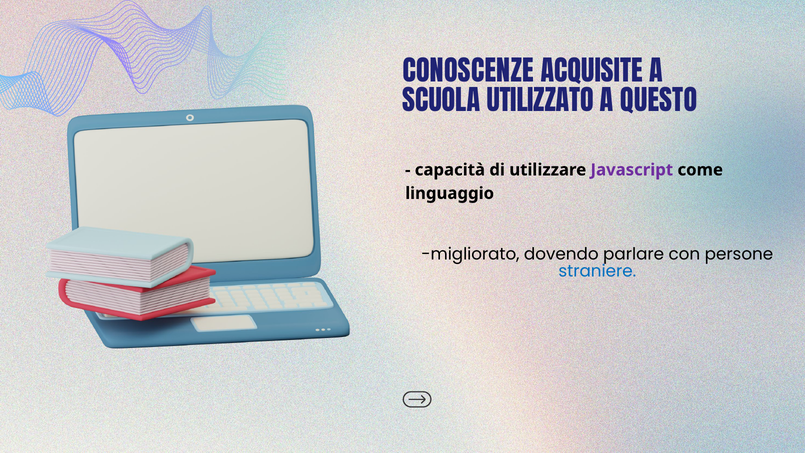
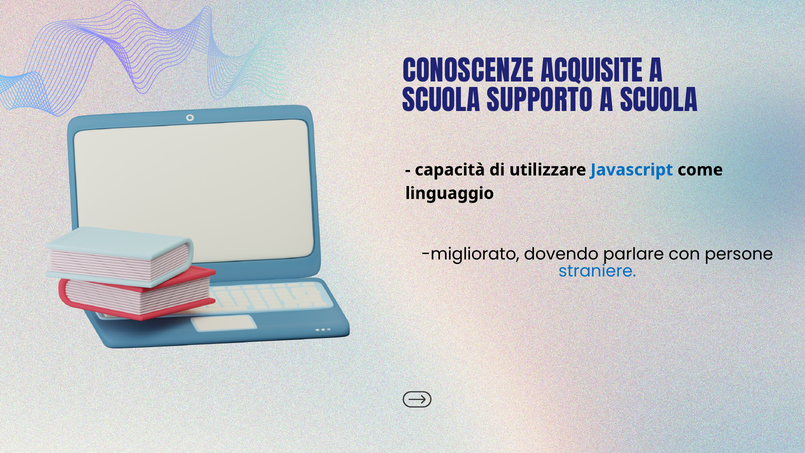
UTILIZZATO: UTILIZZATO -> SUPPORTO (540, 102)
QUESTO: QUESTO -> SCUOLA (659, 102)
Javascript colour: purple -> blue (632, 170)
